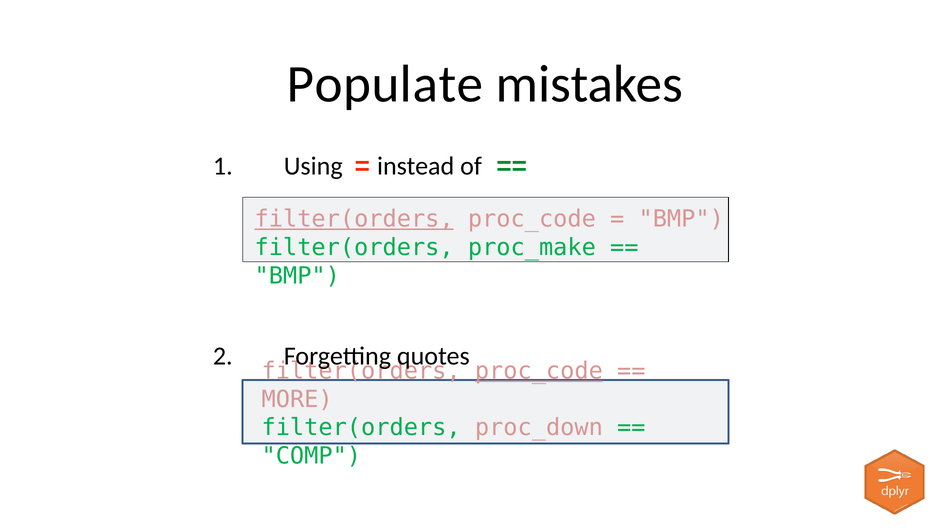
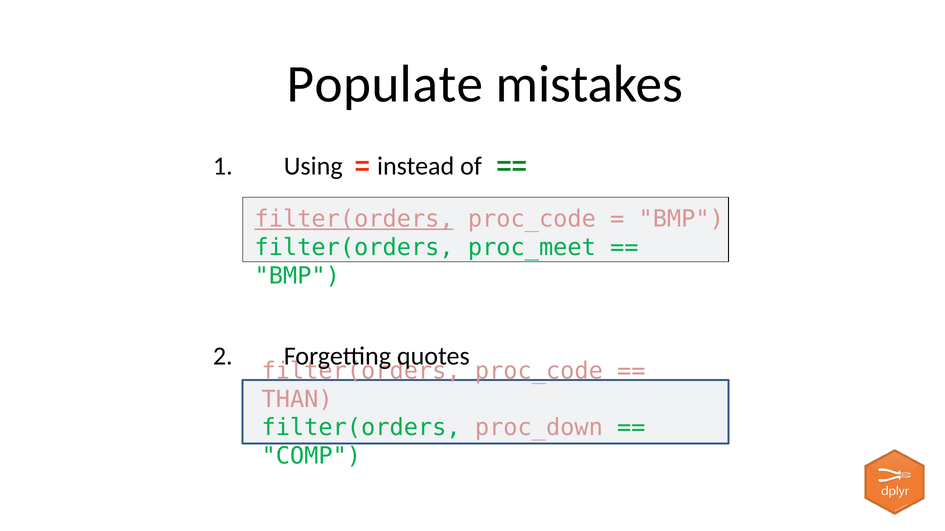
proc_make: proc_make -> proc_meet (532, 248)
proc_code underline: present -> none (539, 371)
MORE: MORE -> THAN (297, 400)
